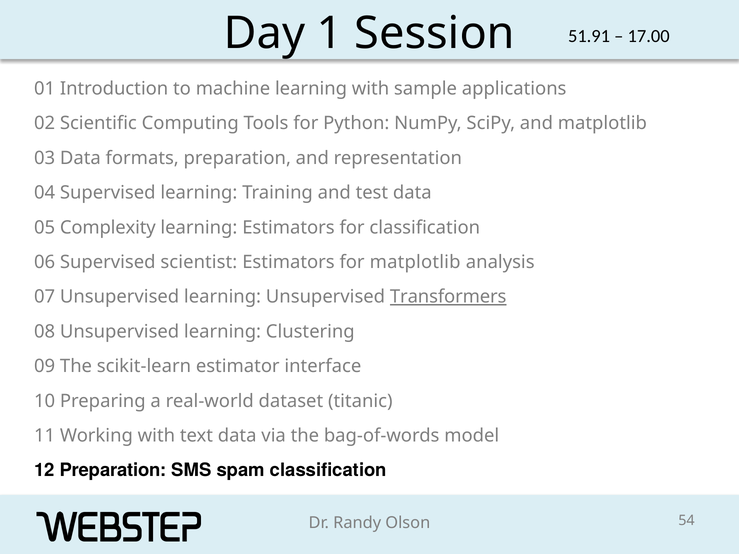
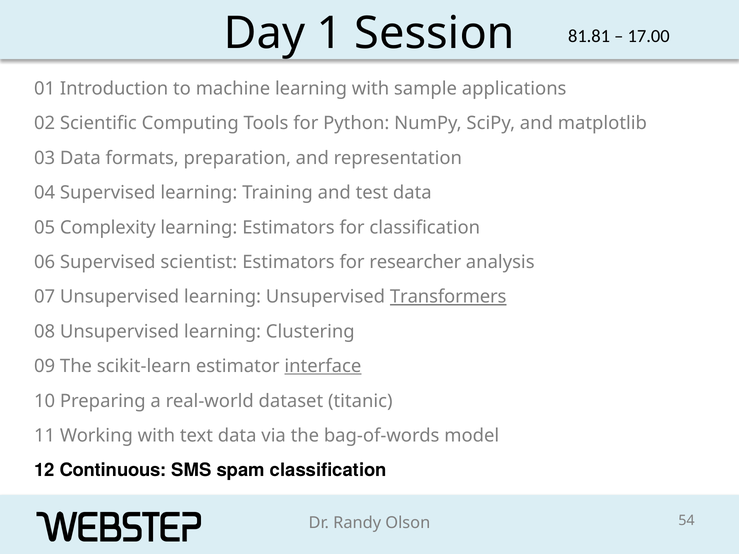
51.91: 51.91 -> 81.81 (589, 36)
for matplotlib: matplotlib -> researcher (415, 262)
interface underline: none -> present (323, 366)
12 Preparation: Preparation -> Continuous (113, 471)
